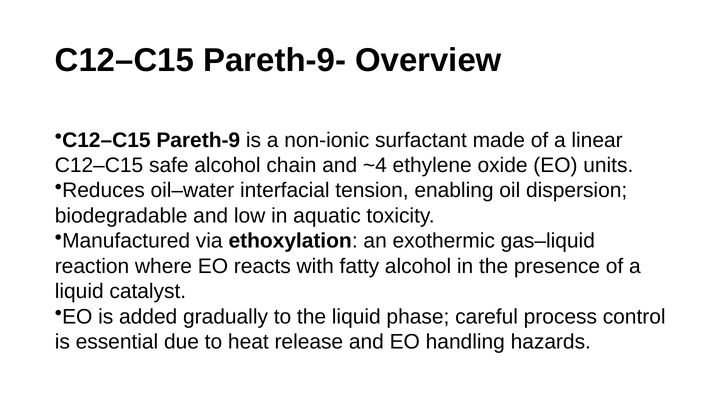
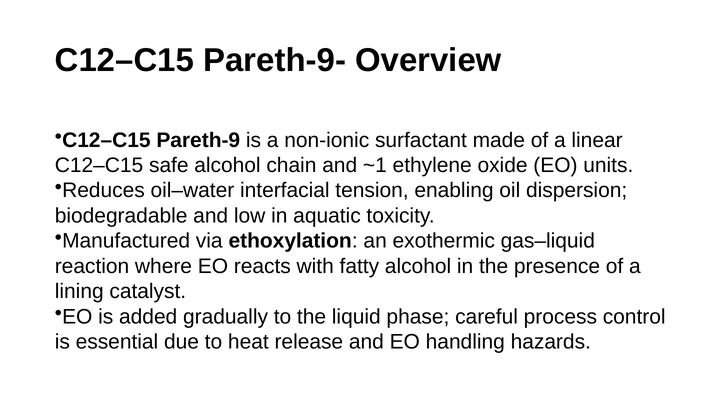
~4: ~4 -> ~1 (375, 165)
liquid: liquid -> lining (79, 291)
